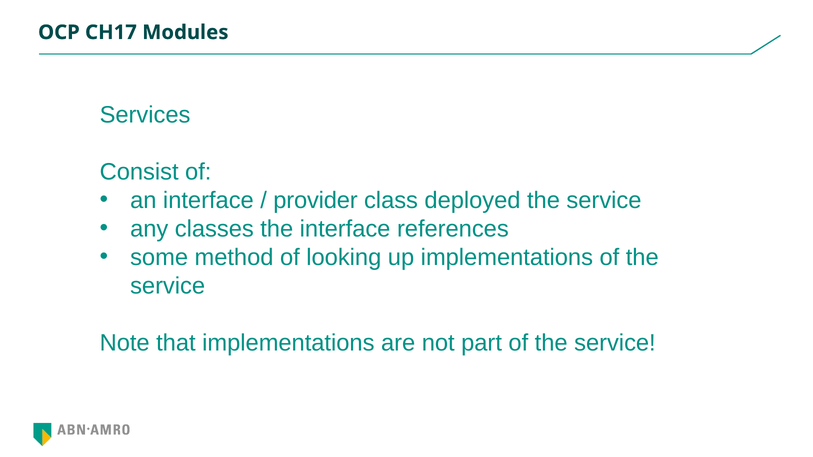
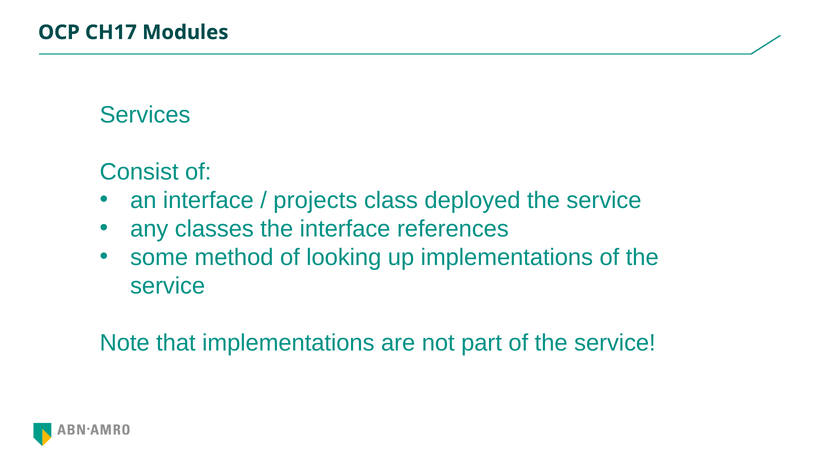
provider: provider -> projects (315, 201)
